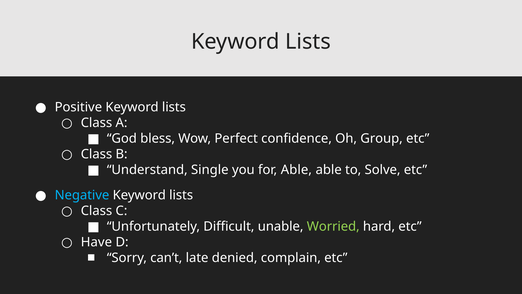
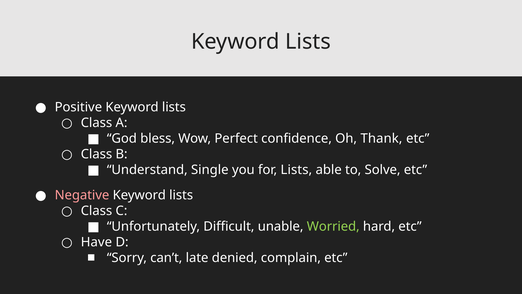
Group: Group -> Thank (381, 138)
for Able: Able -> Lists (296, 170)
Negative colour: light blue -> pink (82, 195)
